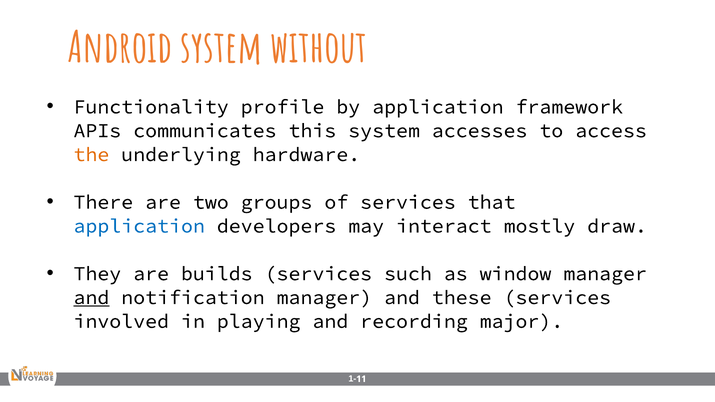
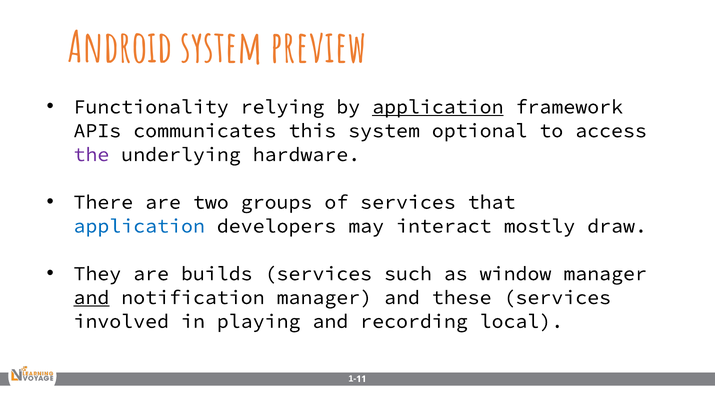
without: without -> preview (318, 48)
profile: profile -> relying (283, 107)
application underline: none -> present (438, 107)
accesses: accesses -> optional (480, 131)
the colour: orange -> purple (91, 155)
major: major -> local (521, 321)
